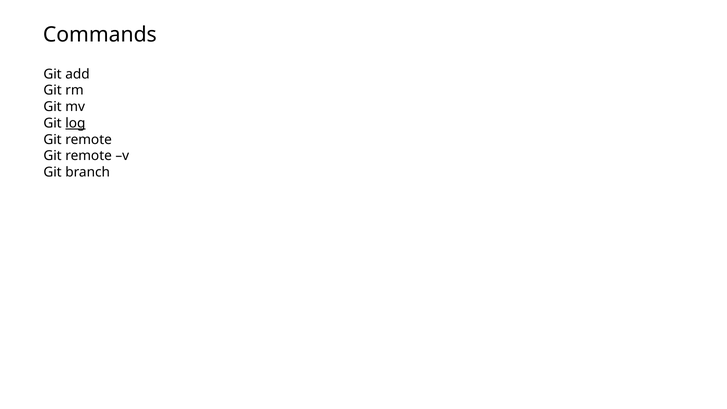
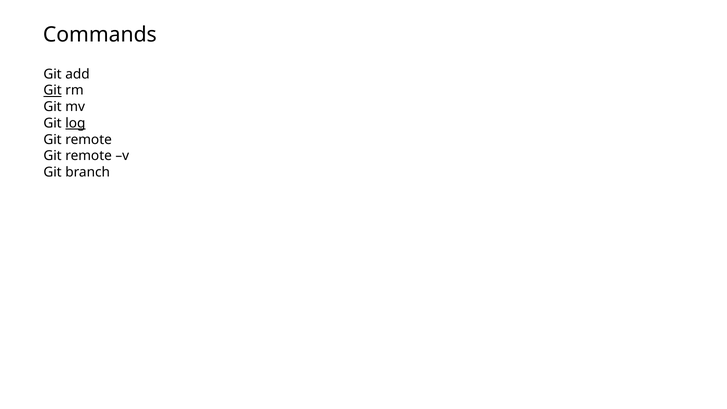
Git underline: none -> present (53, 90)
